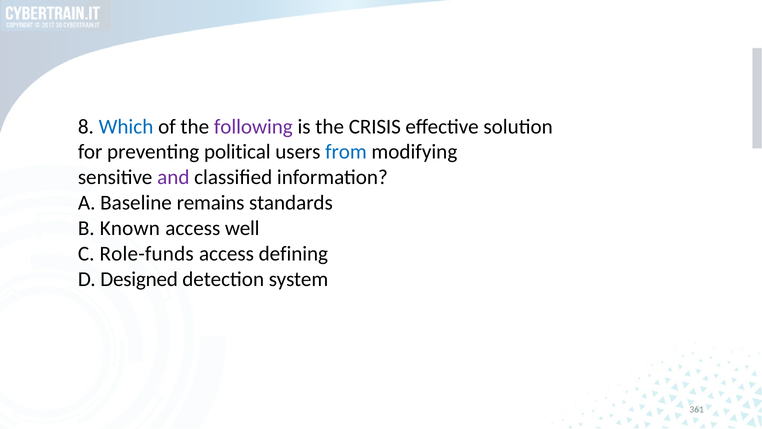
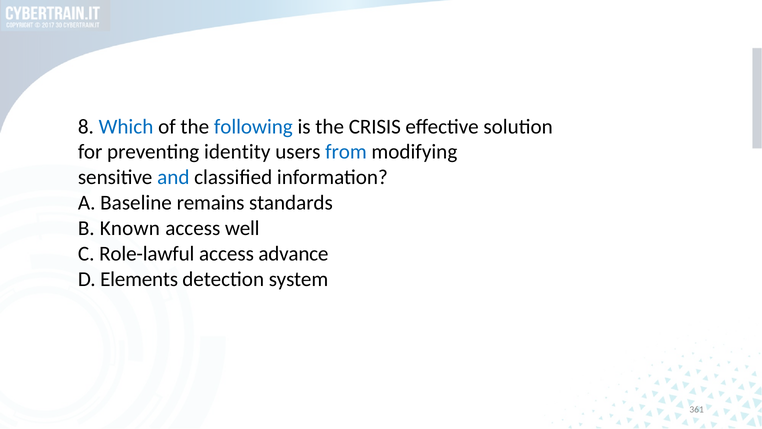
following colour: purple -> blue (253, 127)
political: political -> identity (237, 152)
and colour: purple -> blue (173, 177)
Role-funds: Role-funds -> Role-lawful (147, 253)
defining: defining -> advance (293, 253)
Designed: Designed -> Elements (139, 279)
